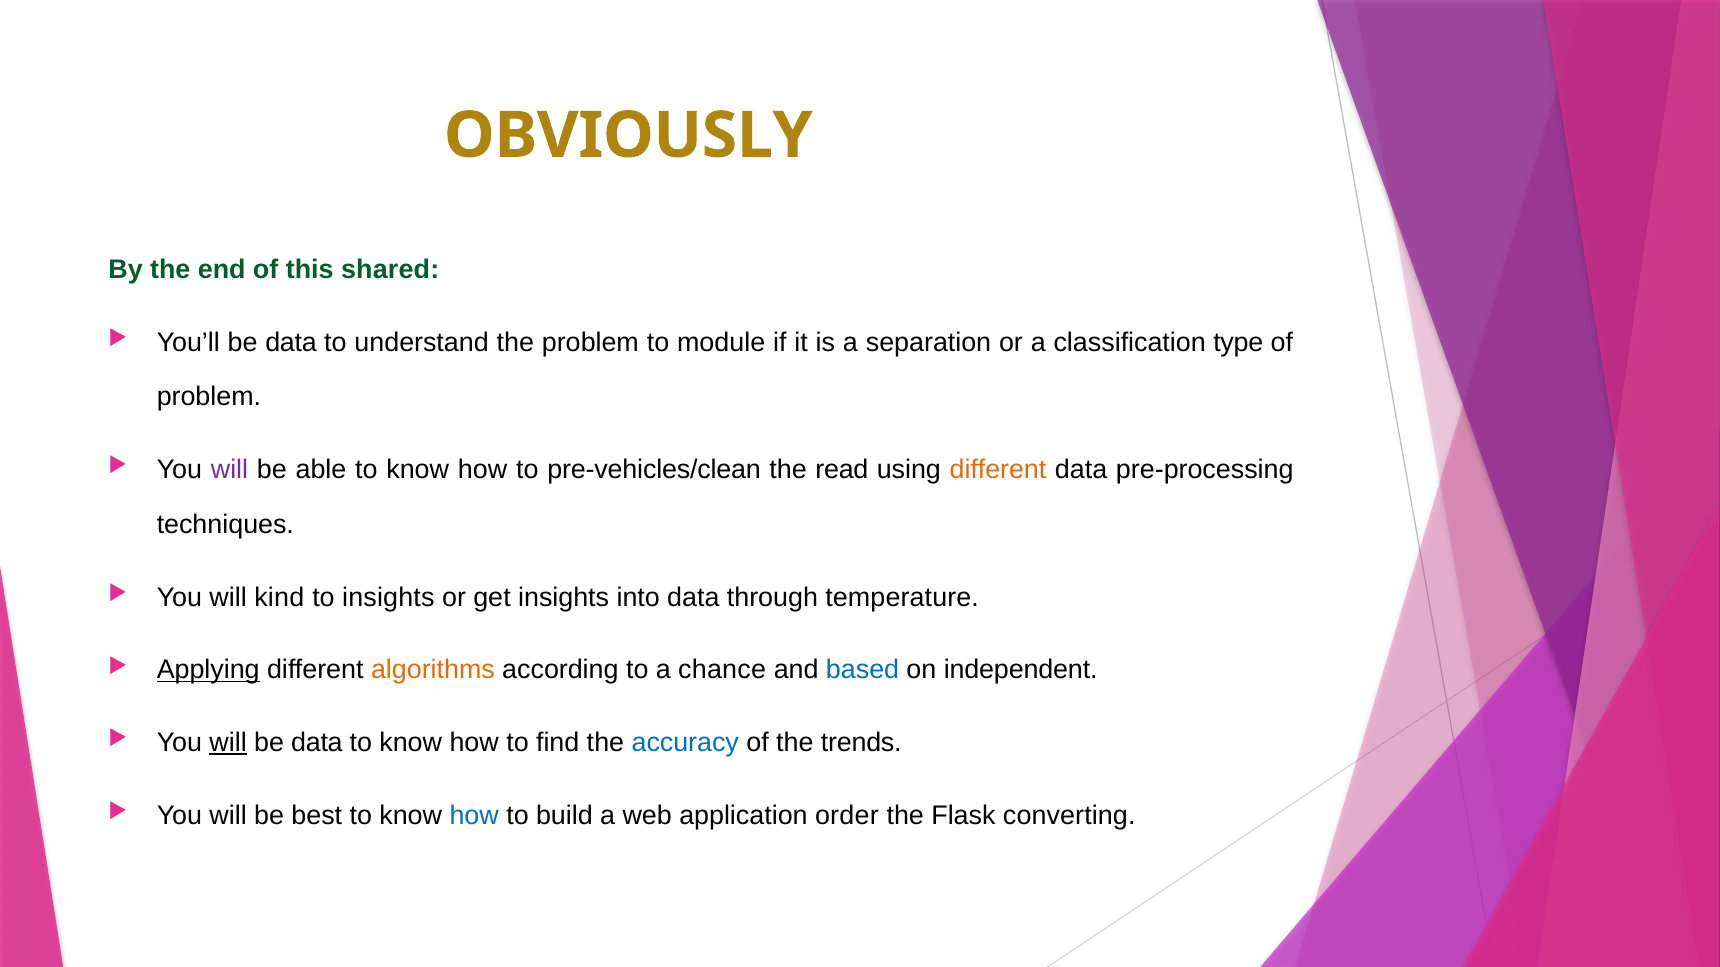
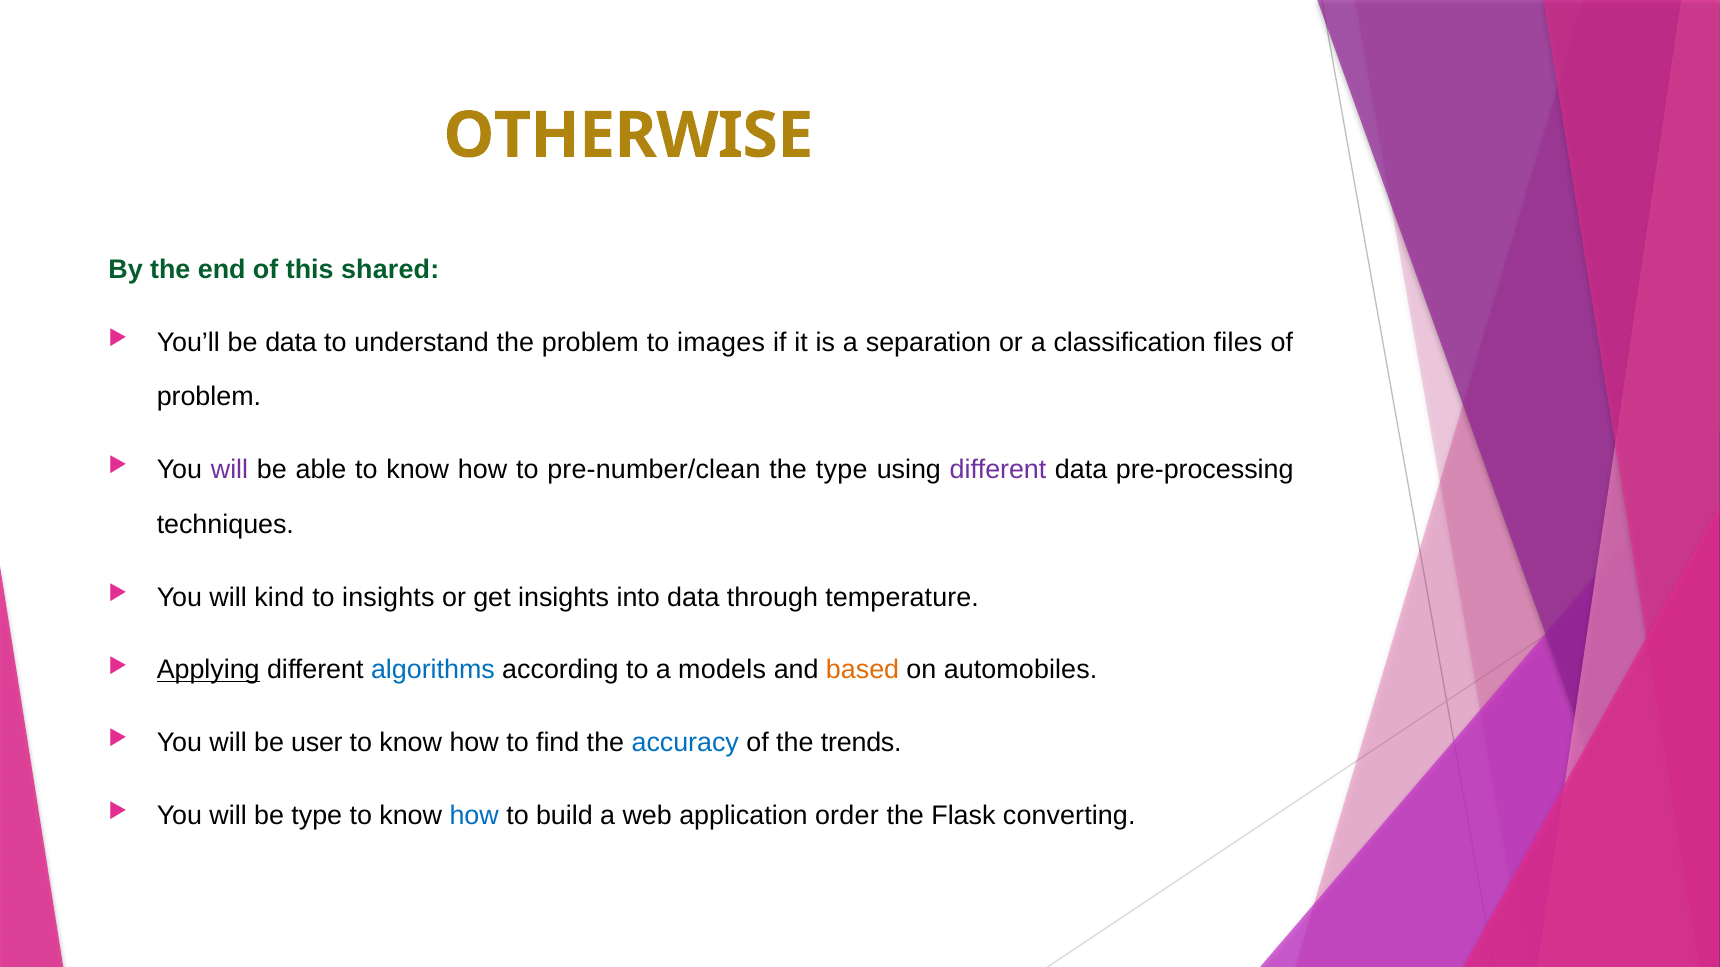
OBVIOUSLY: OBVIOUSLY -> OTHERWISE (628, 136)
module: module -> images (721, 343)
type: type -> files (1238, 343)
pre-vehicles/clean: pre-vehicles/clean -> pre-number/clean (654, 470)
the read: read -> type (842, 470)
different colour: orange -> purple (998, 470)
algorithms colour: orange -> blue (433, 670)
chance: chance -> models (722, 670)
based colour: blue -> orange (863, 670)
independent: independent -> automobiles (1021, 670)
will underline: present -> none (228, 743)
data: data -> user (317, 743)
be best: best -> type (317, 816)
